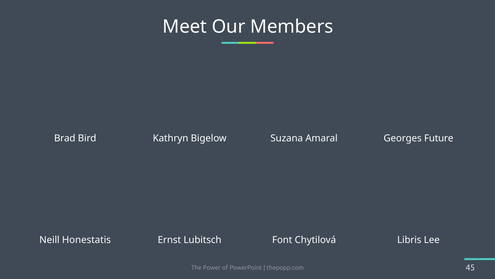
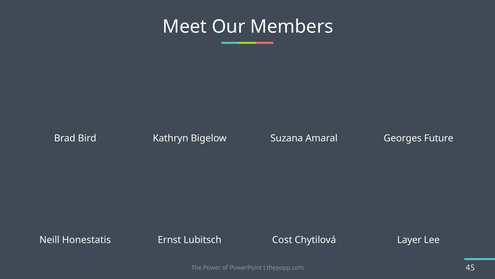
Font: Font -> Cost (282, 239)
Libris: Libris -> Layer (409, 239)
